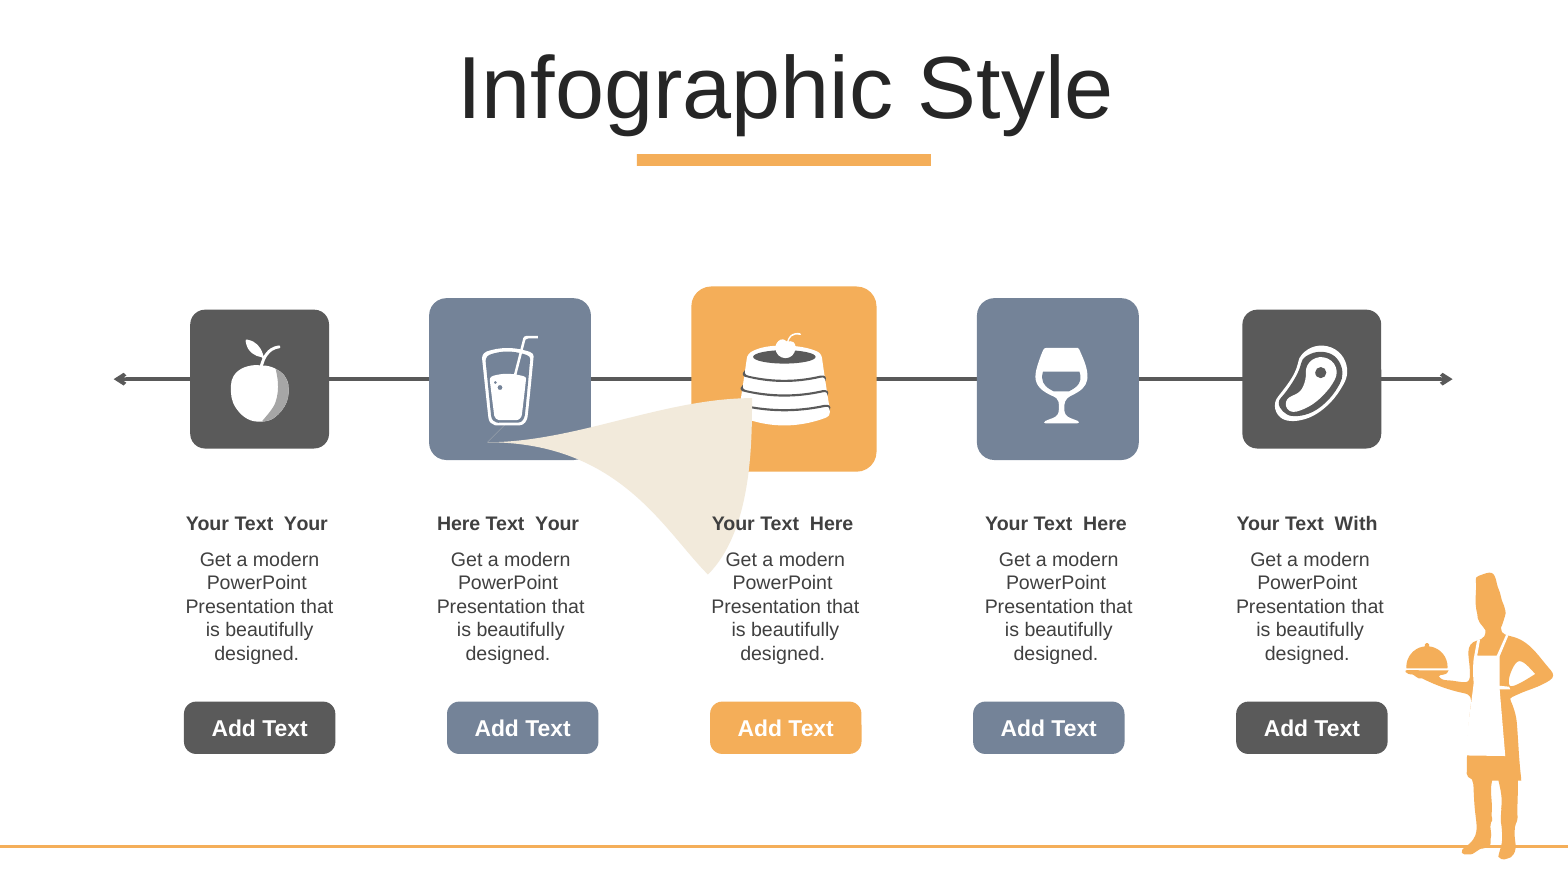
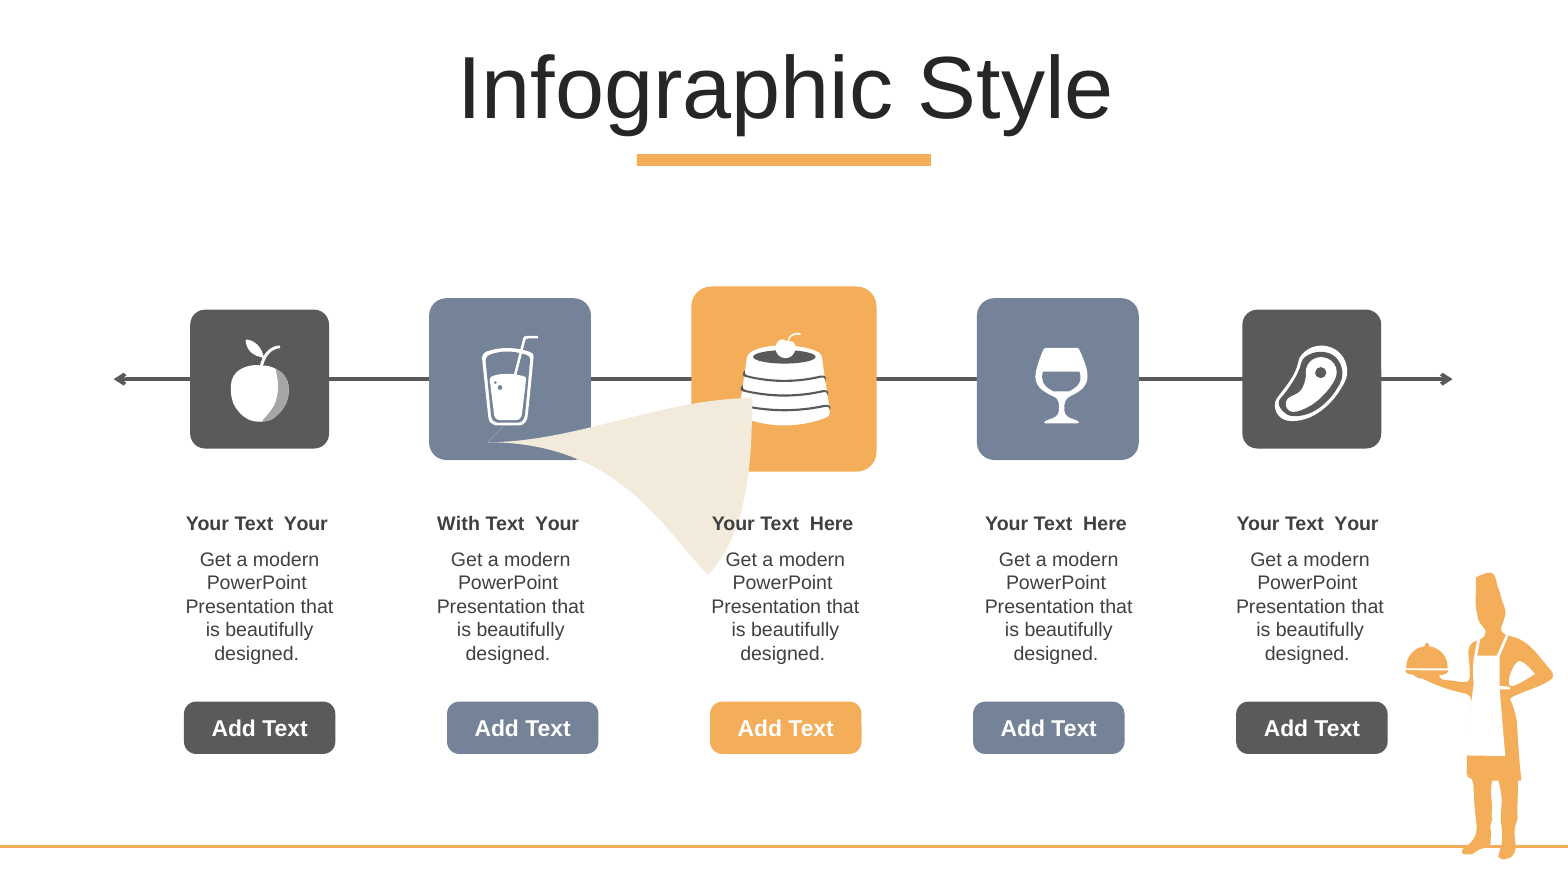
Here: Here -> With (459, 524)
With: With -> Your (1356, 524)
